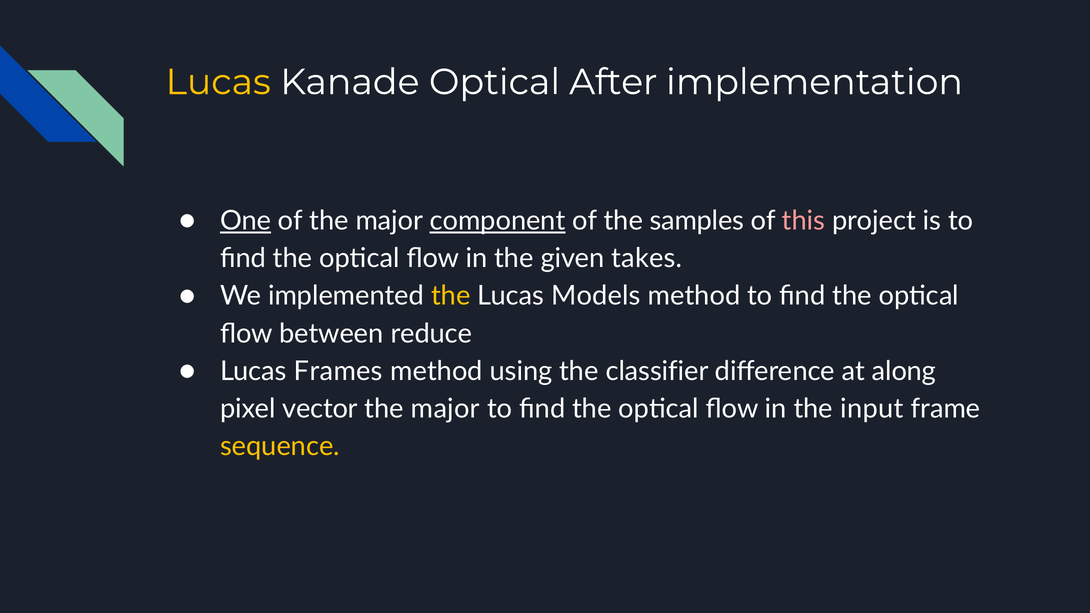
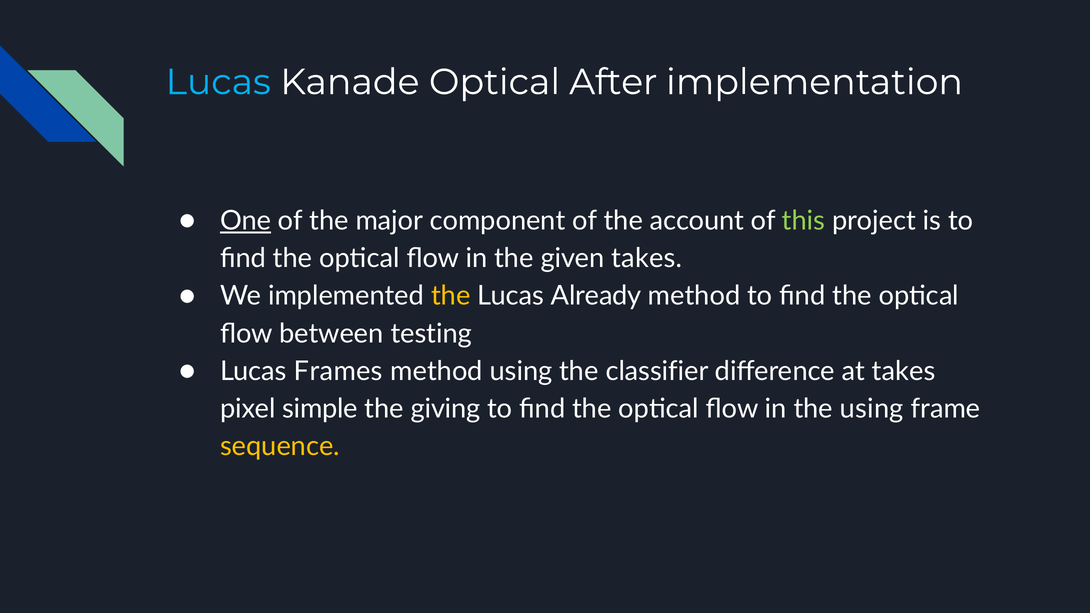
Lucas colour: yellow -> light blue (218, 82)
component underline: present -> none (498, 221)
samples: samples -> account (697, 221)
this colour: pink -> light green (804, 221)
Models: Models -> Already (596, 296)
reduce: reduce -> testing (431, 334)
at along: along -> takes (904, 371)
vector: vector -> simple (320, 409)
major: major -> giving (446, 409)
the input: input -> using (872, 409)
